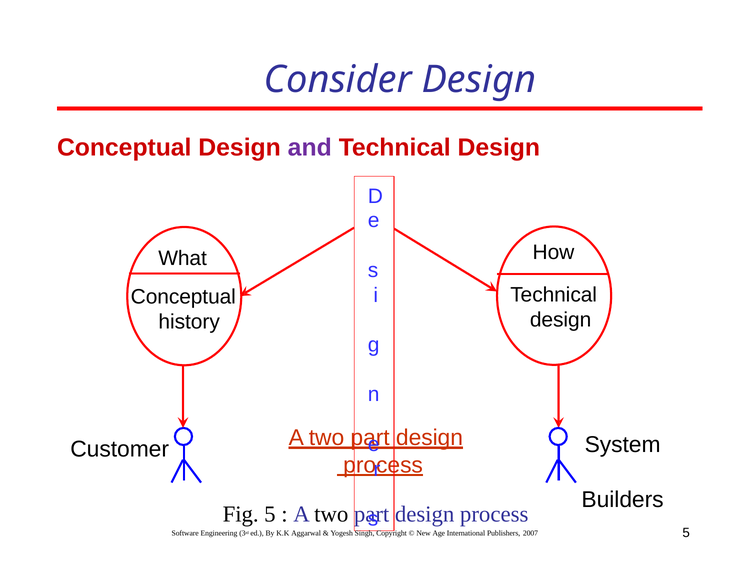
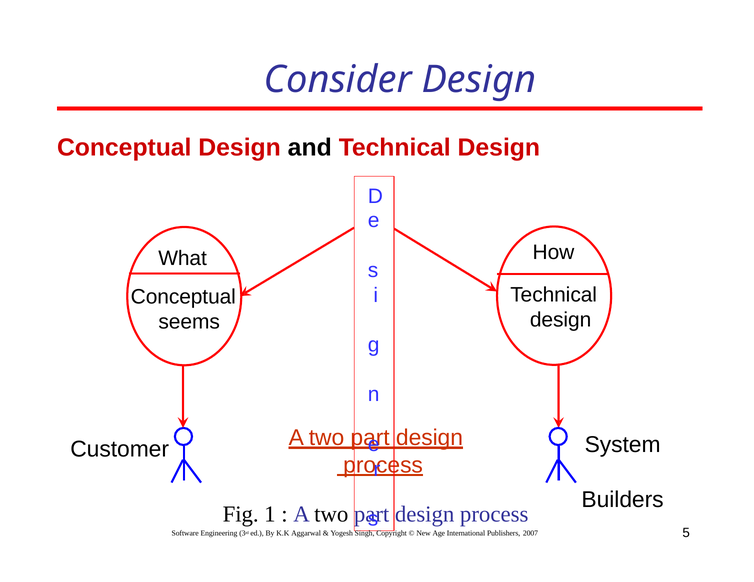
and colour: purple -> black (310, 148)
history: history -> seems (189, 322)
Fig 5: 5 -> 1 (270, 515)
